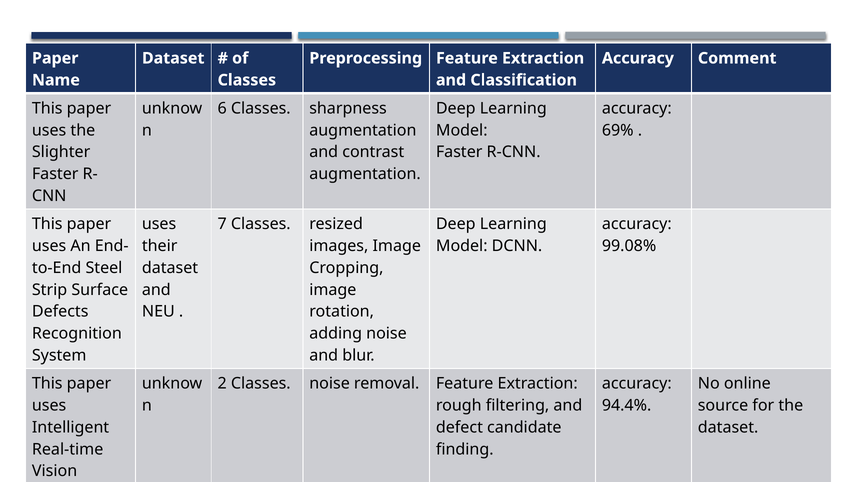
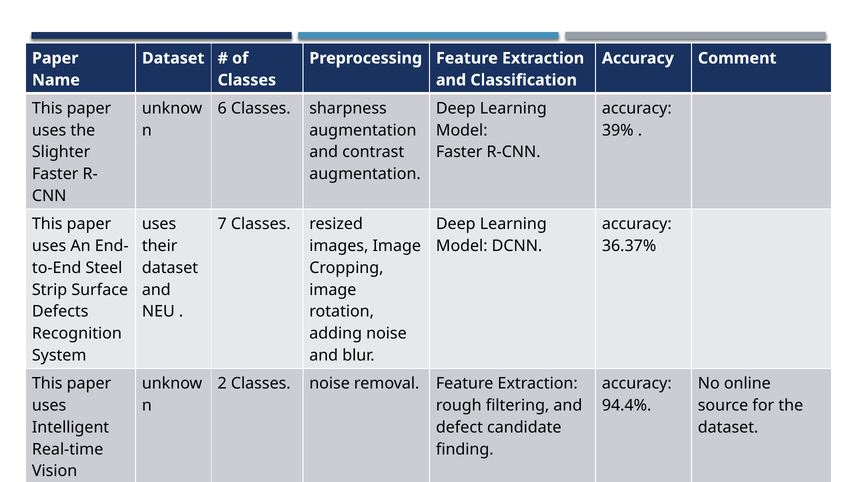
69%: 69% -> 39% (618, 130)
99.08%: 99.08% -> 36.37% (629, 246)
